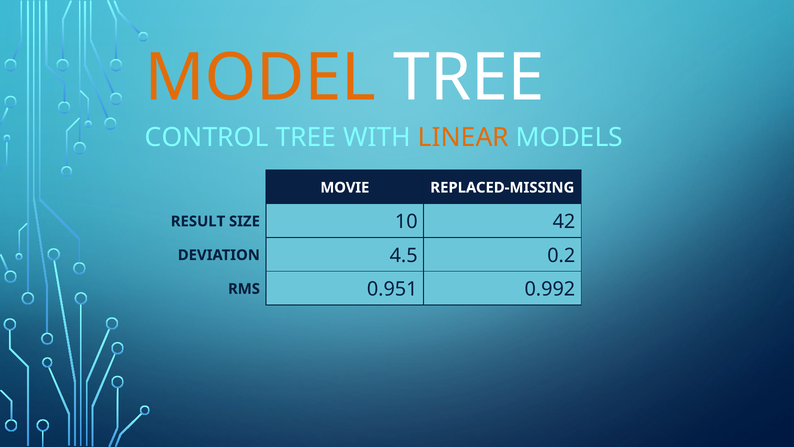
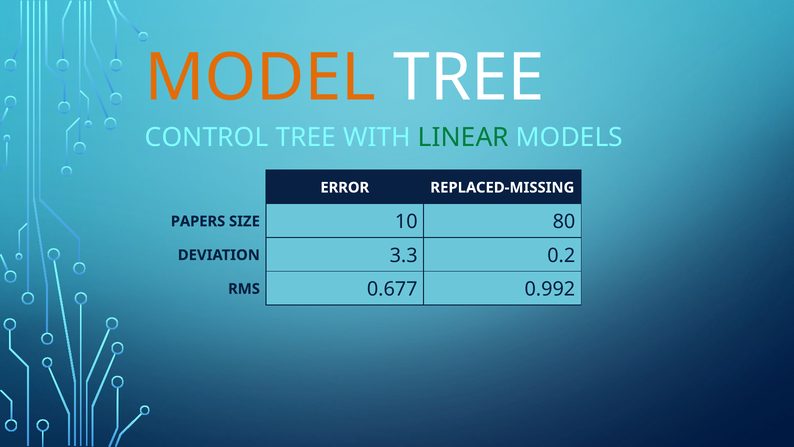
LINEAR colour: orange -> green (463, 137)
MOVIE: MOVIE -> ERROR (345, 187)
RESULT: RESULT -> PAPERS (198, 221)
42: 42 -> 80 (564, 221)
4.5: 4.5 -> 3.3 (404, 255)
0.951: 0.951 -> 0.677 (392, 289)
